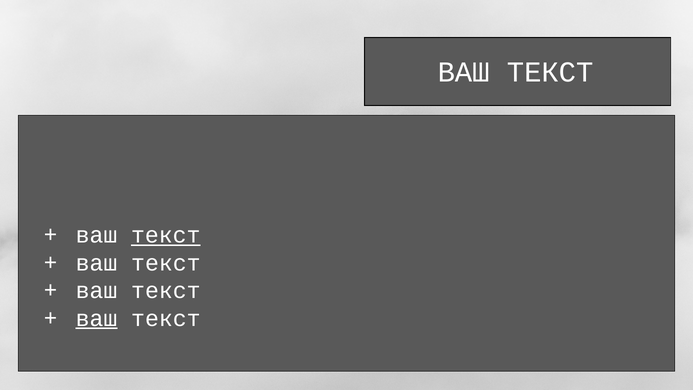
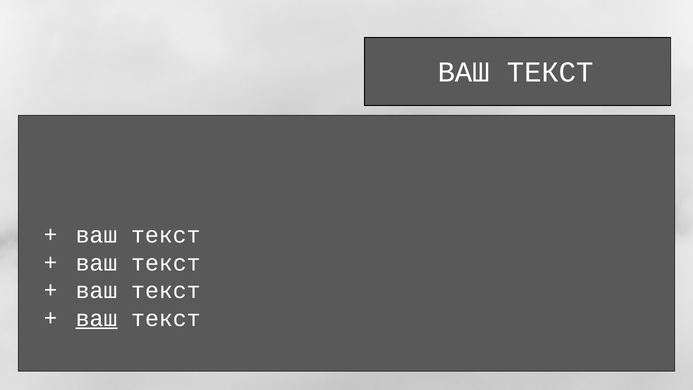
текст underline: present -> none (166, 235)
